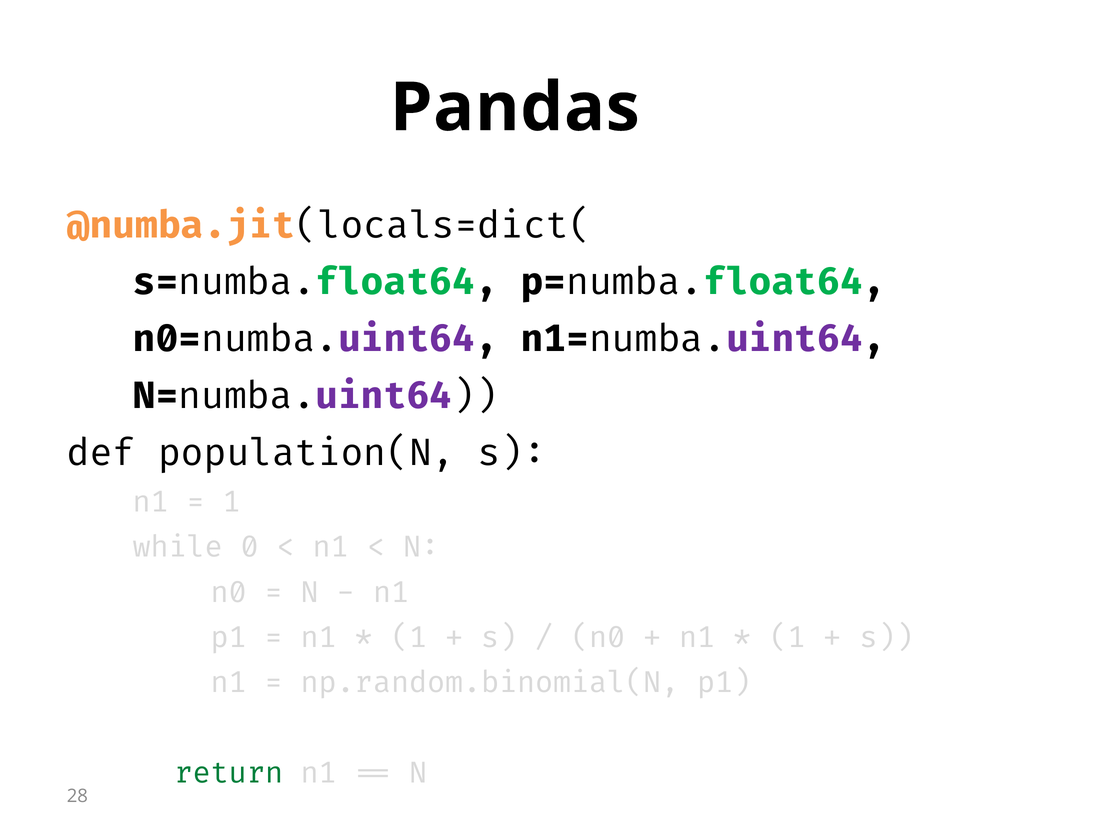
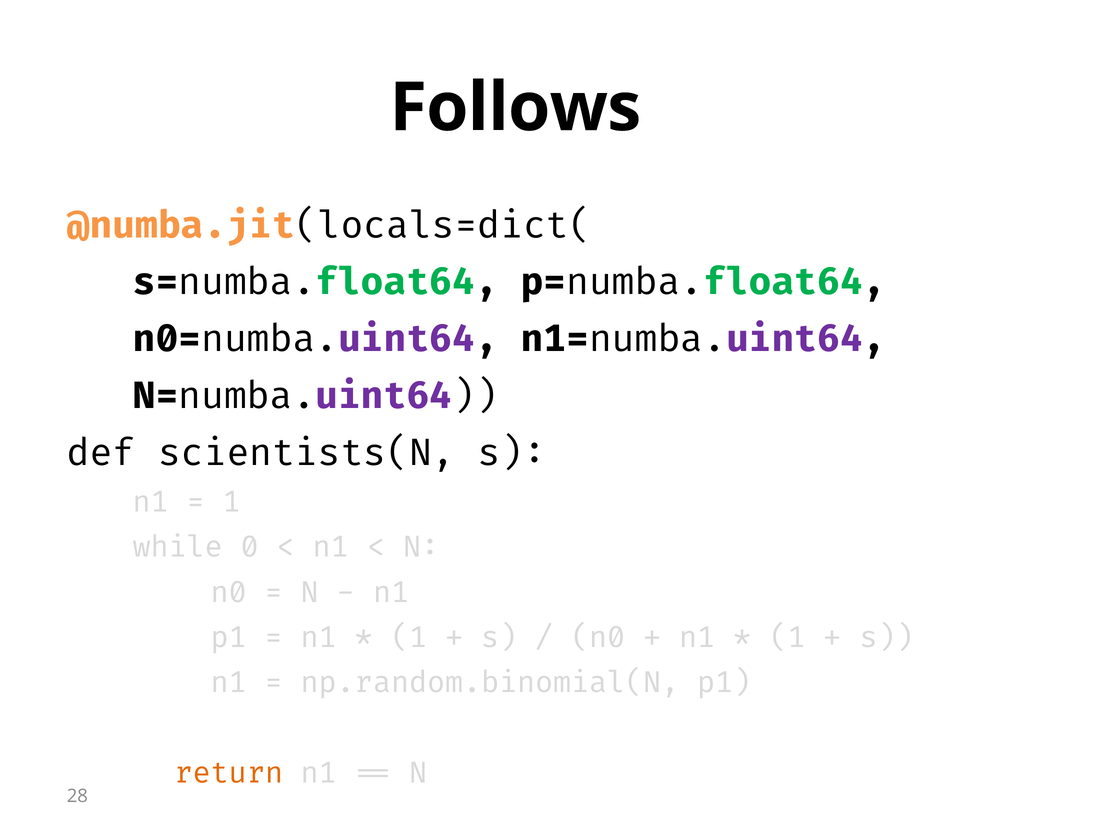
Pandas: Pandas -> Follows (515, 108)
population(N: population(N -> scientists(N (306, 453)
return colour: green -> orange (229, 773)
